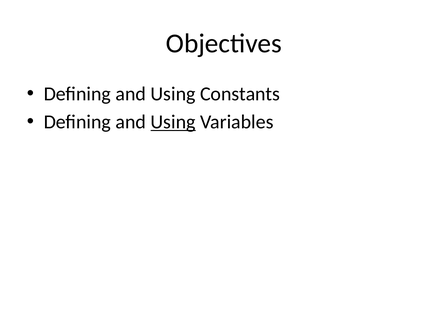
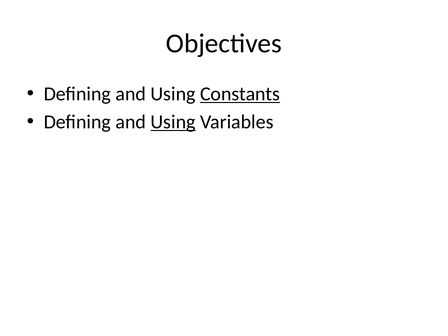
Constants underline: none -> present (240, 94)
